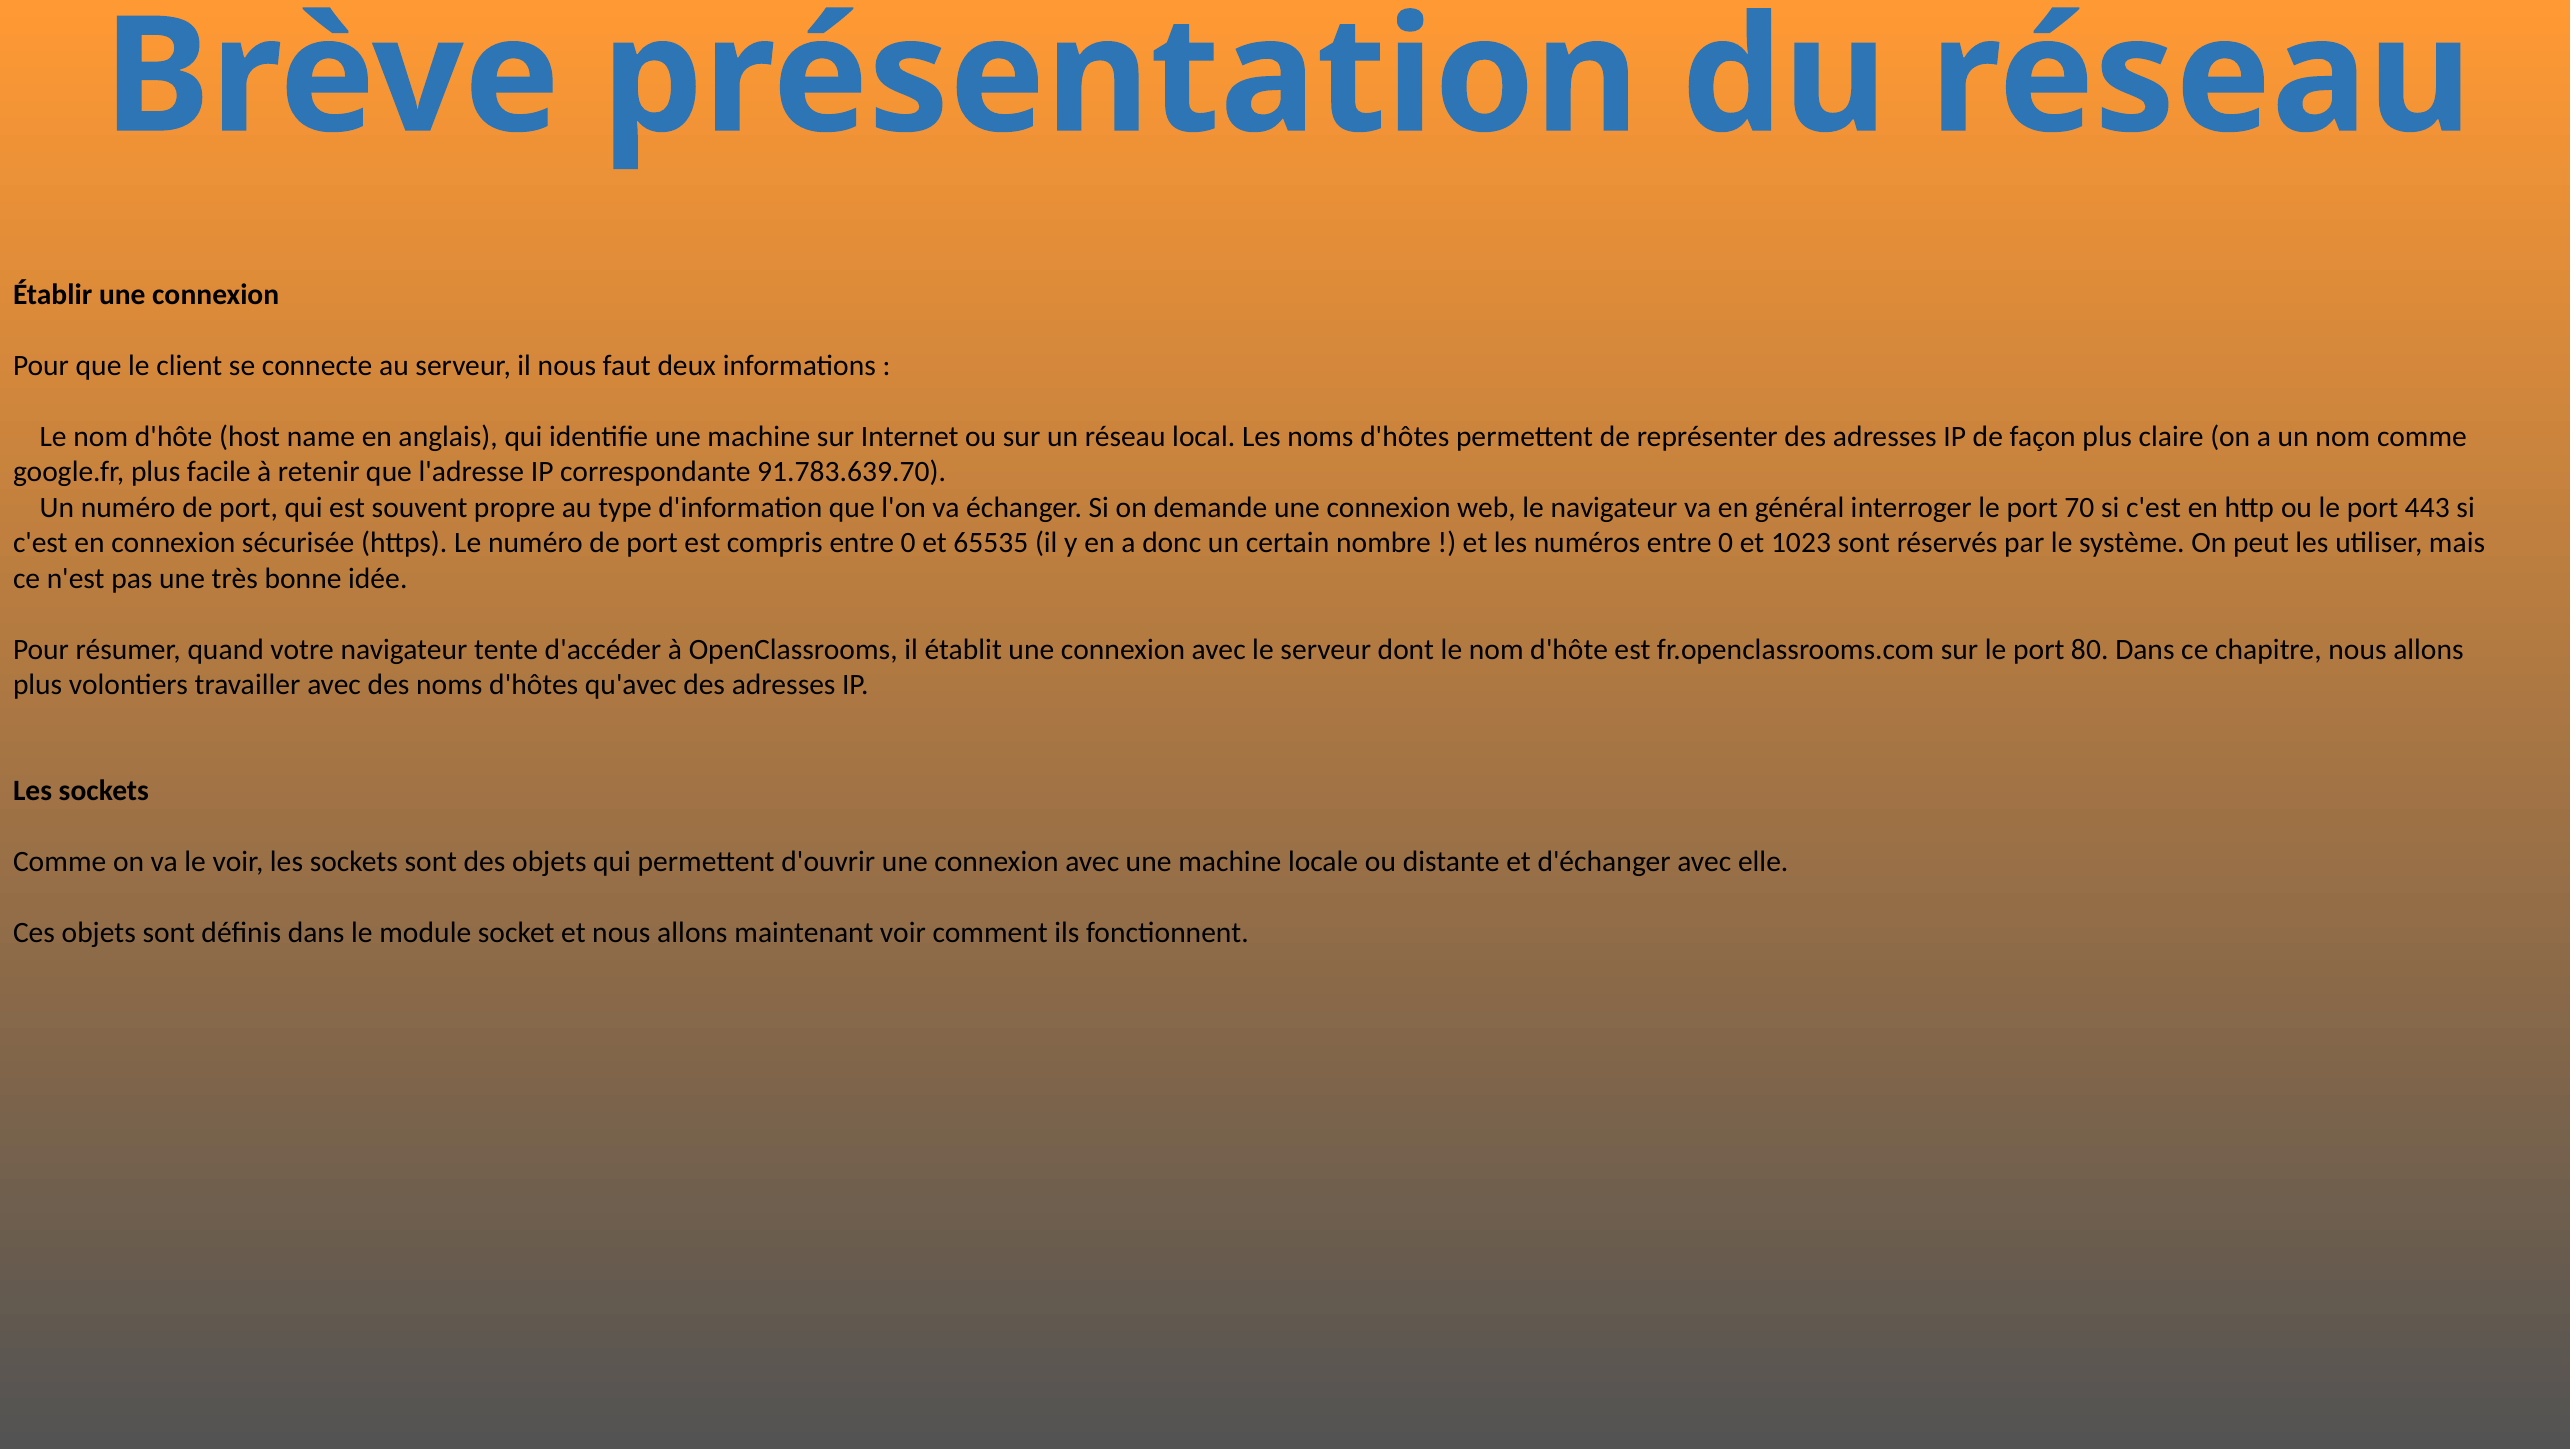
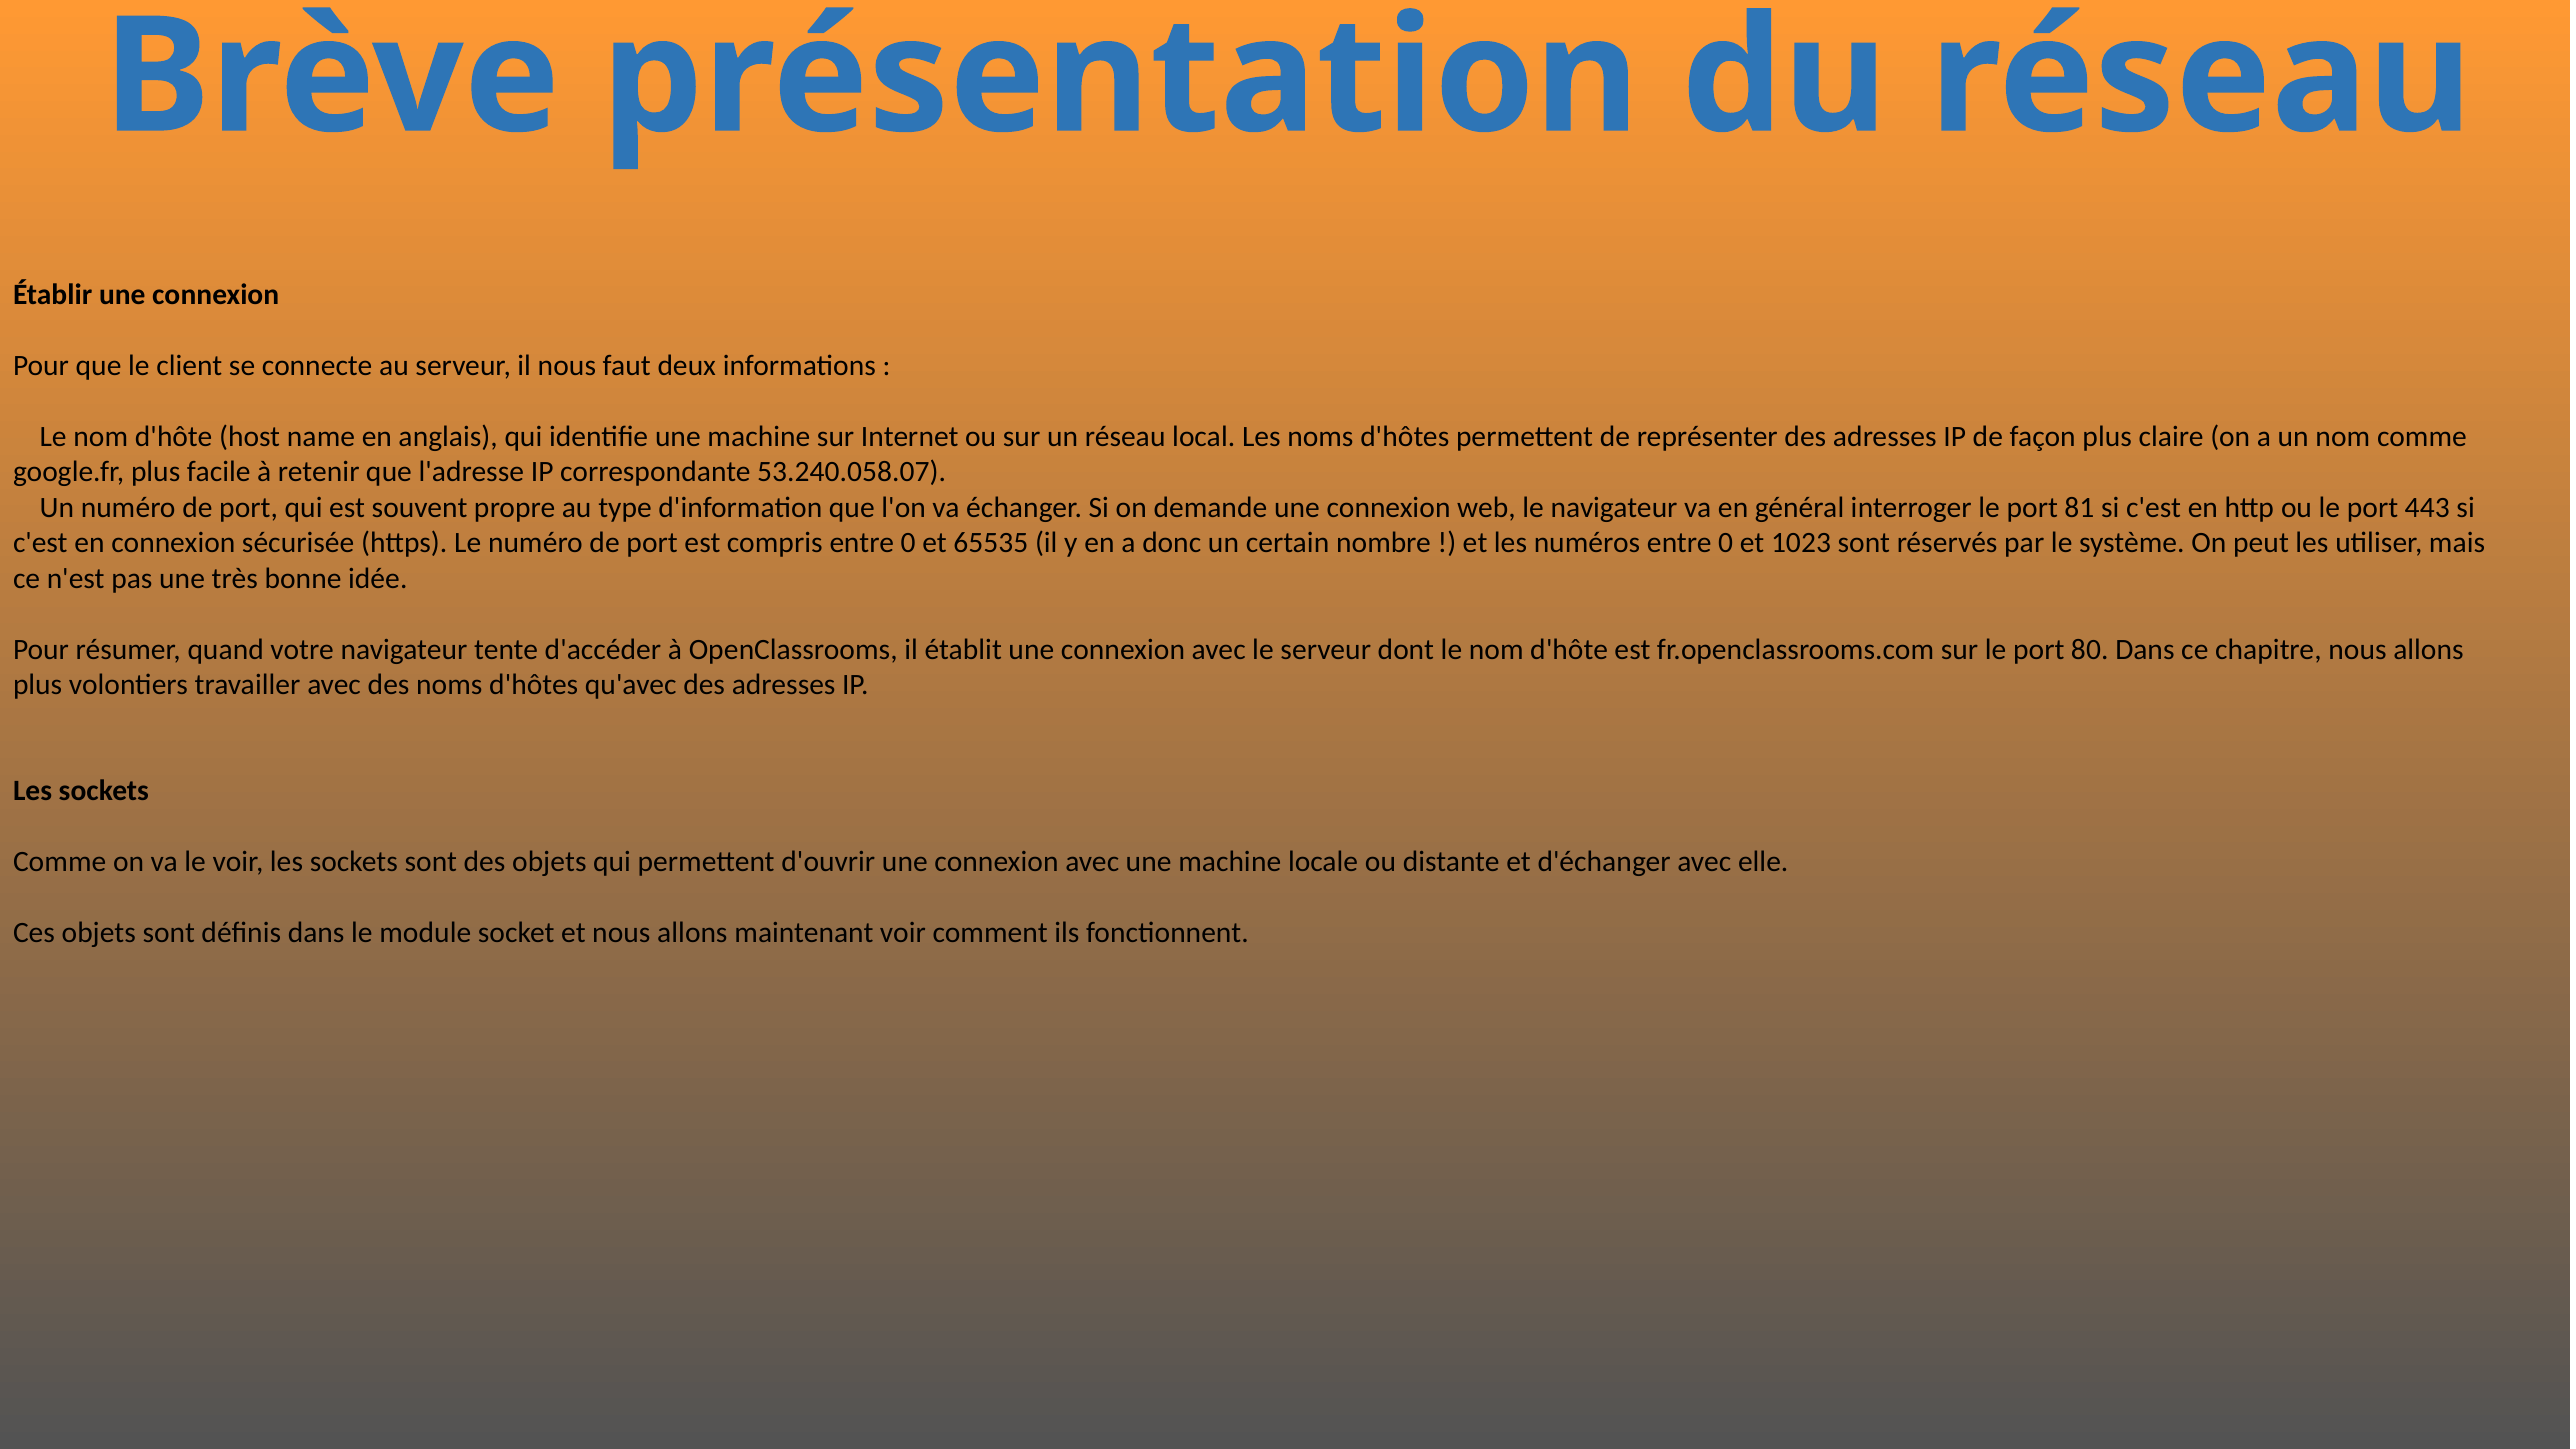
91.783.639.70: 91.783.639.70 -> 53.240.058.07 (852, 472)
70: 70 -> 81 (2079, 507)
